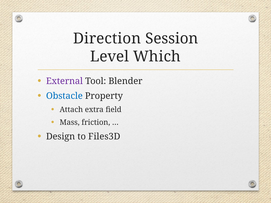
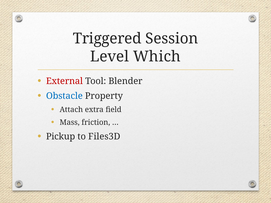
Direction: Direction -> Triggered (107, 39)
External colour: purple -> red (64, 81)
Design: Design -> Pickup (61, 137)
